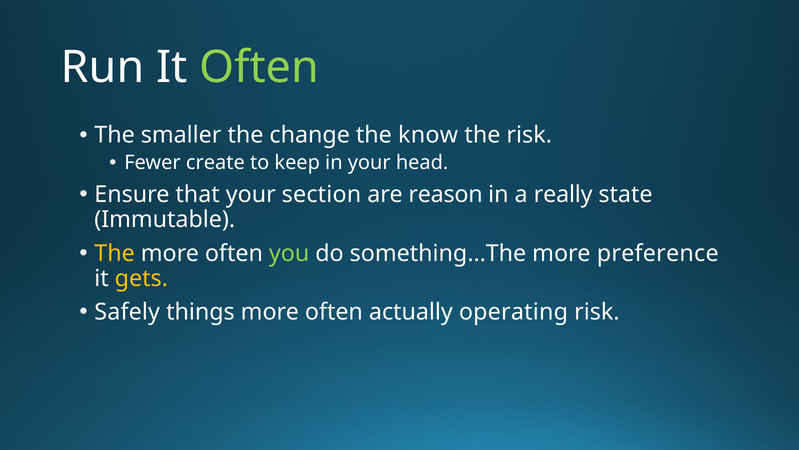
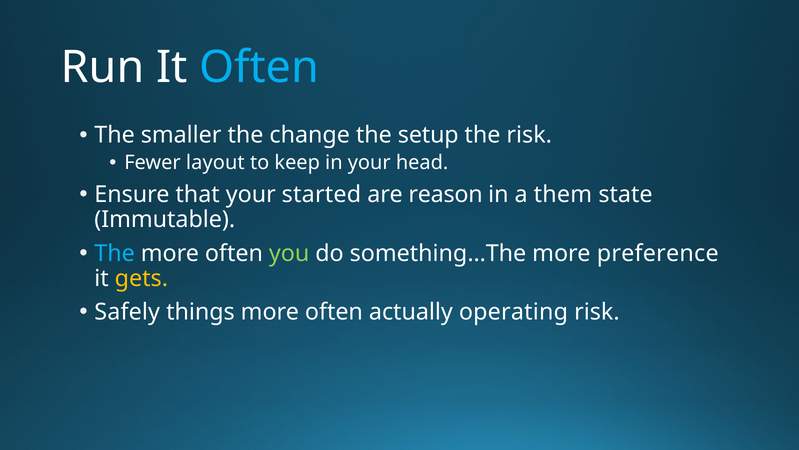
Often colour: light green -> light blue (259, 67)
know: know -> setup (428, 135)
create: create -> layout (215, 163)
section: section -> started (321, 194)
really: really -> them (563, 194)
The colour: yellow -> light blue (115, 253)
